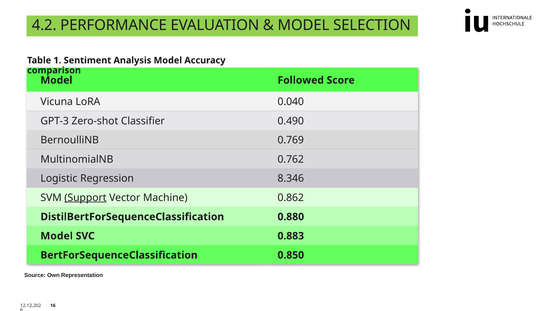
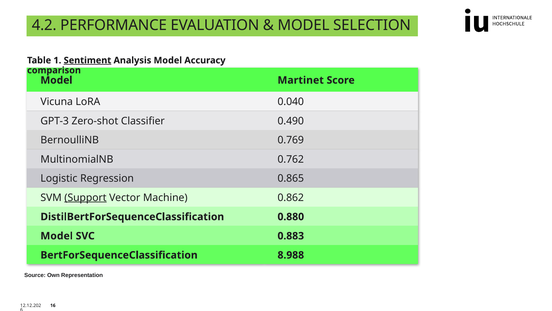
Sentiment underline: none -> present (87, 60)
Followed: Followed -> Martinet (301, 80)
8.346: 8.346 -> 0.865 (291, 178)
0.850: 0.850 -> 8.988 (291, 255)
